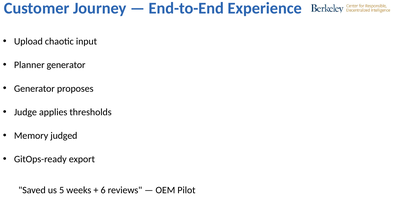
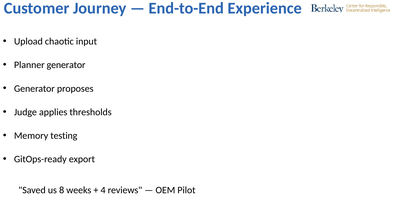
judged: judged -> testing (64, 136)
5: 5 -> 8 (62, 190)
6: 6 -> 4 (103, 190)
